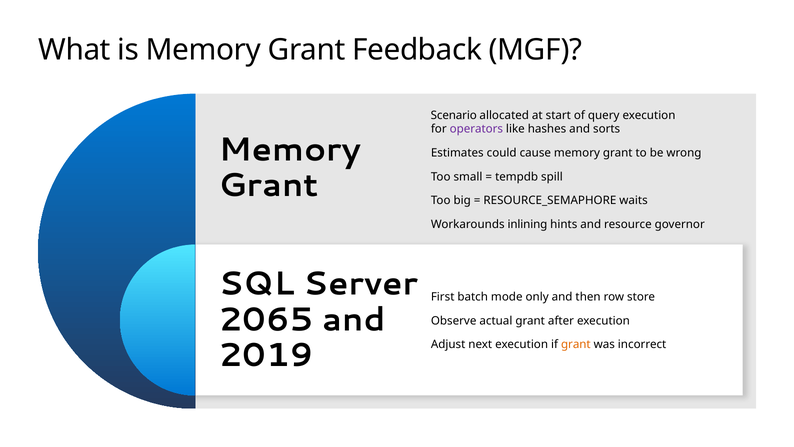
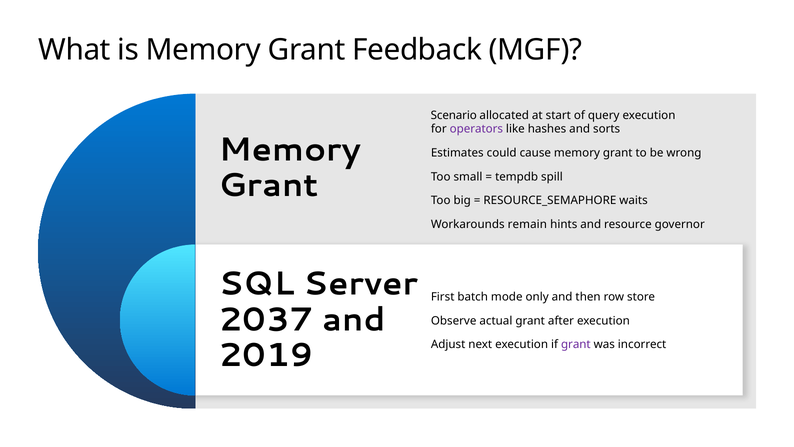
inlining: inlining -> remain (527, 224)
2065: 2065 -> 2037 (266, 319)
grant colour: orange -> purple (576, 344)
